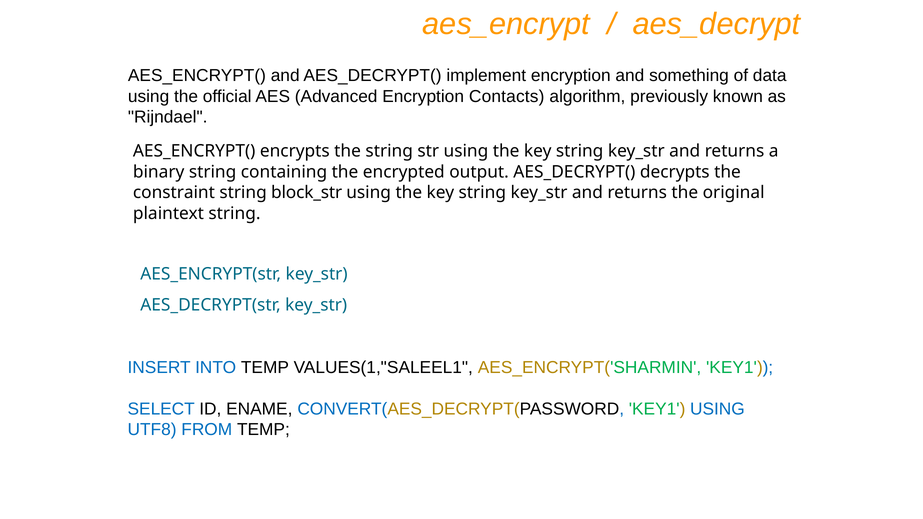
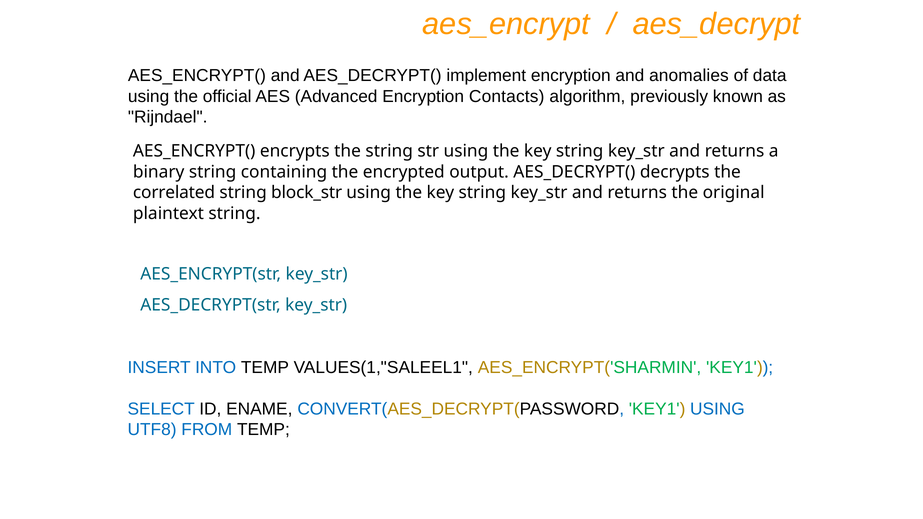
something: something -> anomalies (689, 76)
constraint: constraint -> correlated (174, 193)
